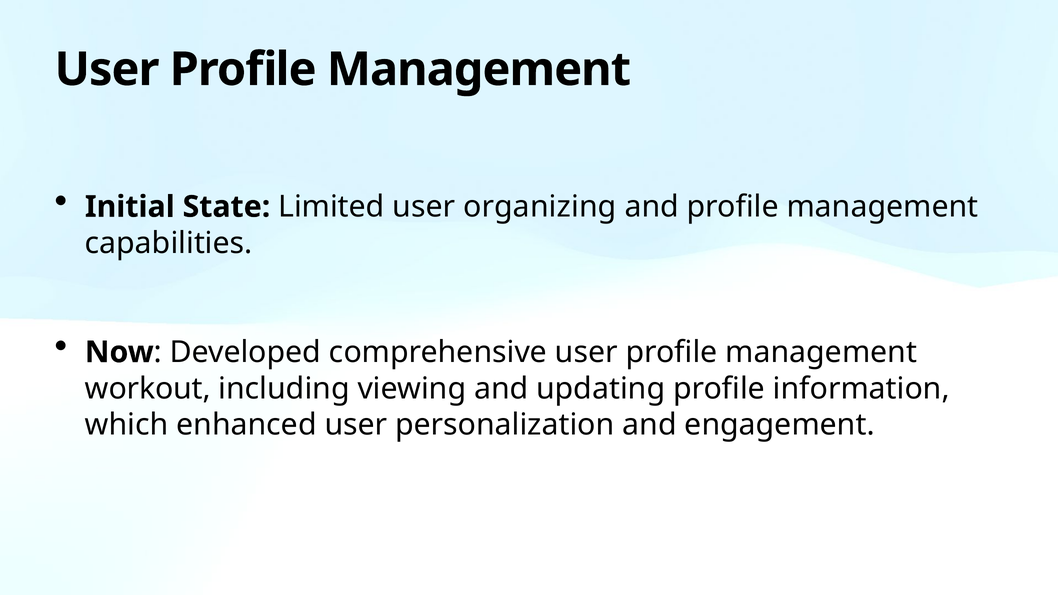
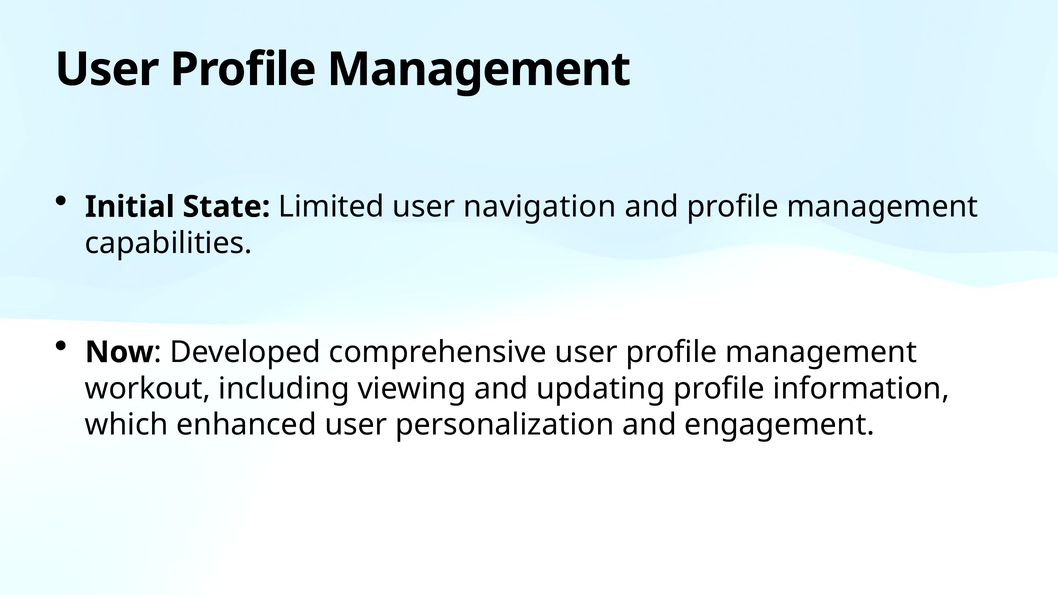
organizing: organizing -> navigation (540, 207)
